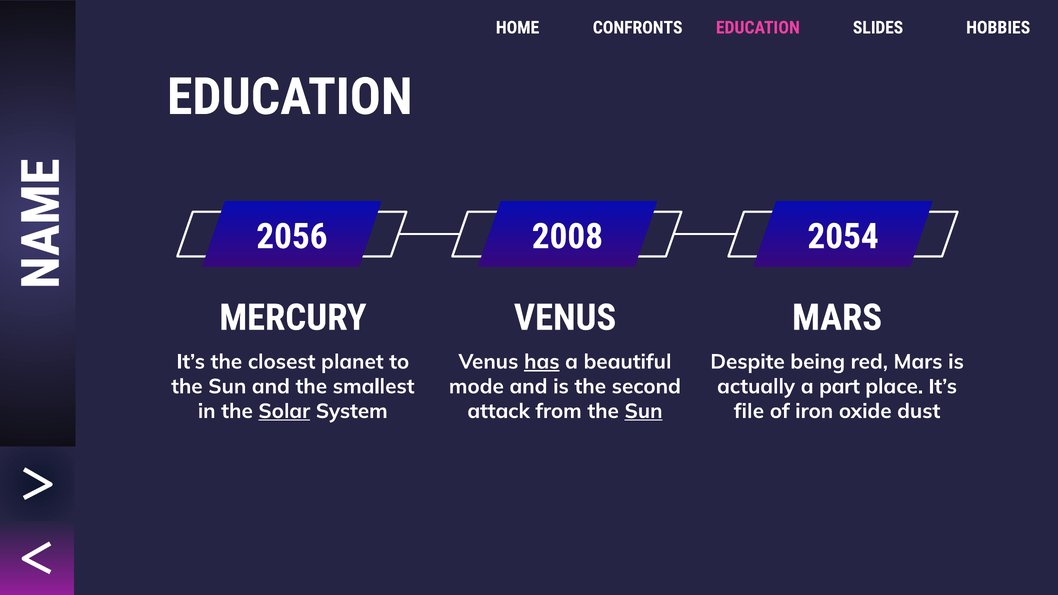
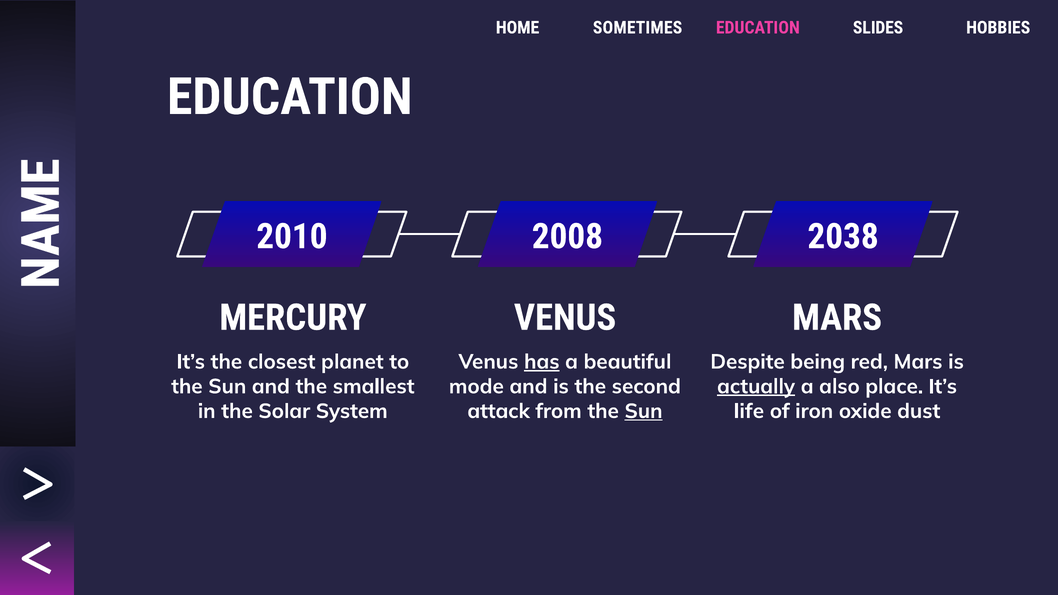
CONFRONTS: CONFRONTS -> SOMETIMES (638, 28)
2056: 2056 -> 2010 (292, 237)
2054: 2054 -> 2038 (843, 237)
actually underline: none -> present (756, 387)
part: part -> also (839, 387)
Solar underline: present -> none (284, 411)
file: file -> life (749, 411)
